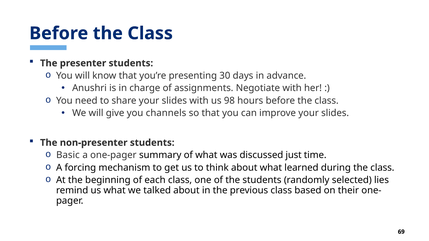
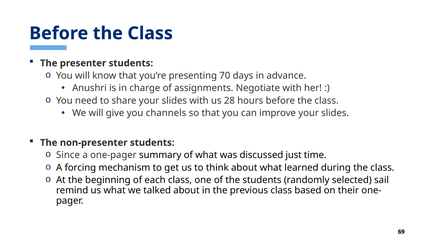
30: 30 -> 70 (225, 76)
98: 98 -> 28 (229, 101)
Basic: Basic -> Since (68, 155)
lies: lies -> sail (382, 180)
